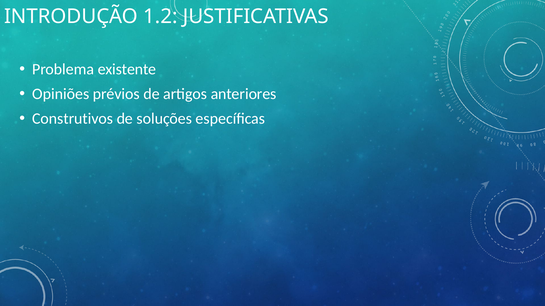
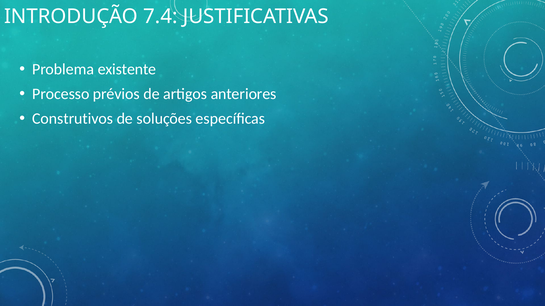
1.2: 1.2 -> 7.4 (160, 16)
Opiniões: Opiniões -> Processo (61, 94)
